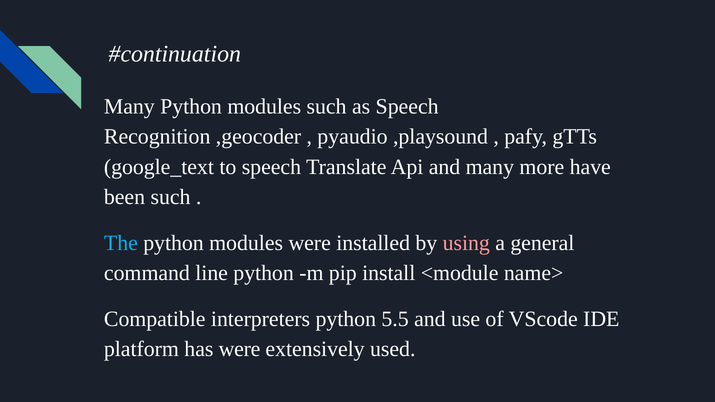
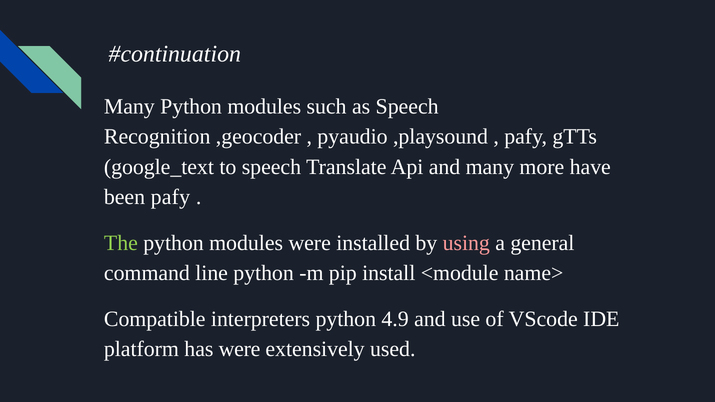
been such: such -> pafy (170, 197)
The colour: light blue -> light green (121, 243)
5.5: 5.5 -> 4.9 (395, 319)
